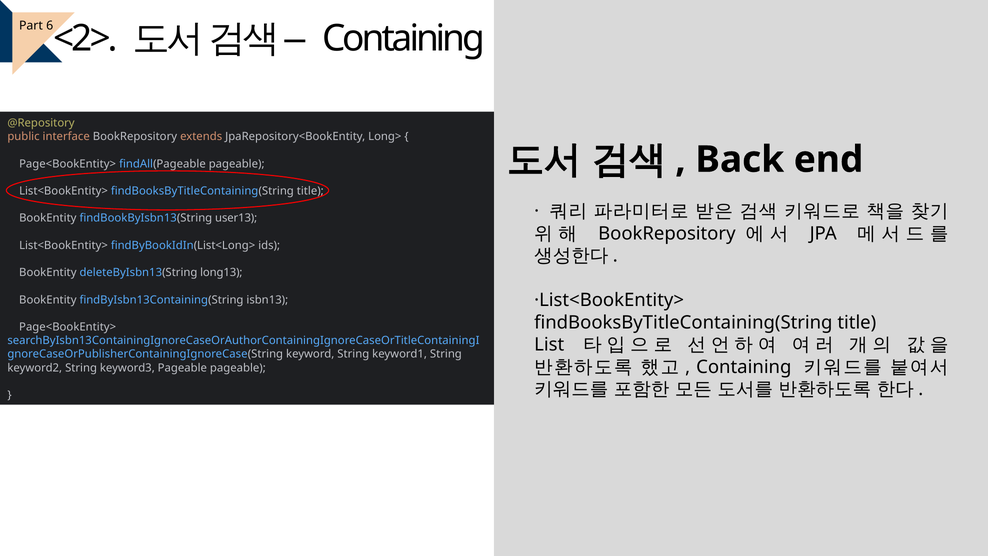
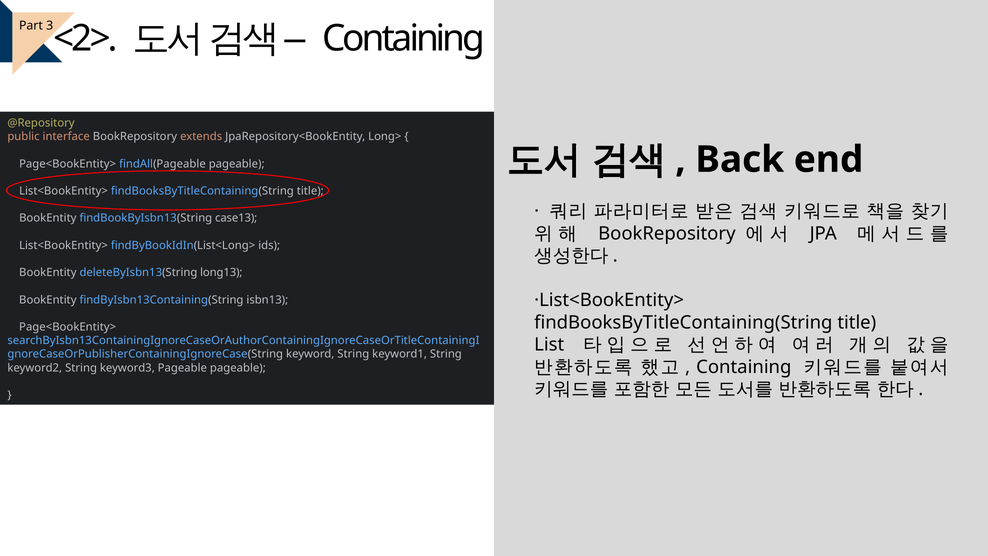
6: 6 -> 3 (50, 25)
user13: user13 -> case13 (236, 218)
